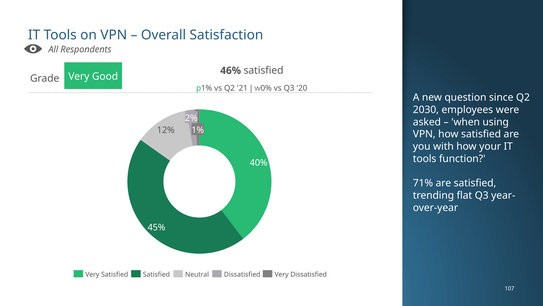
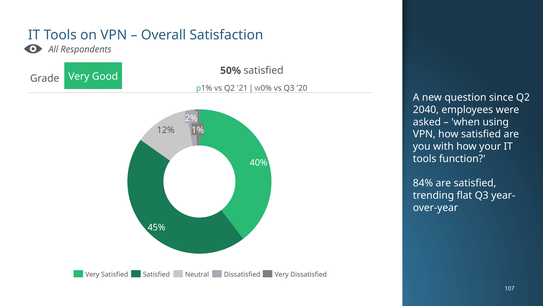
46%: 46% -> 50% (231, 70)
2030: 2030 -> 2040 (426, 110)
71%: 71% -> 84% (423, 183)
